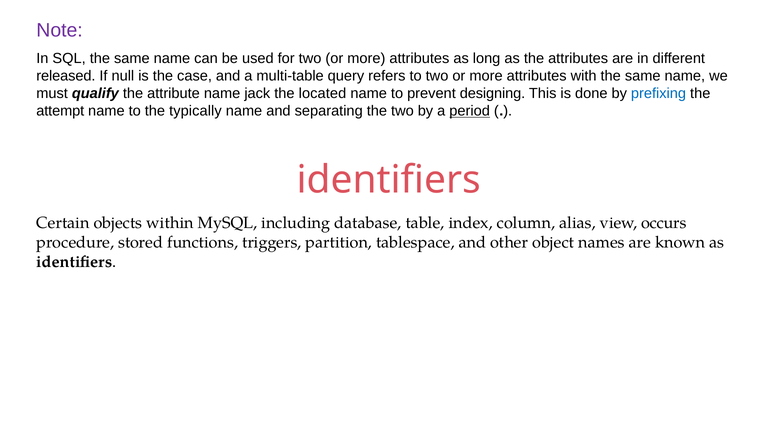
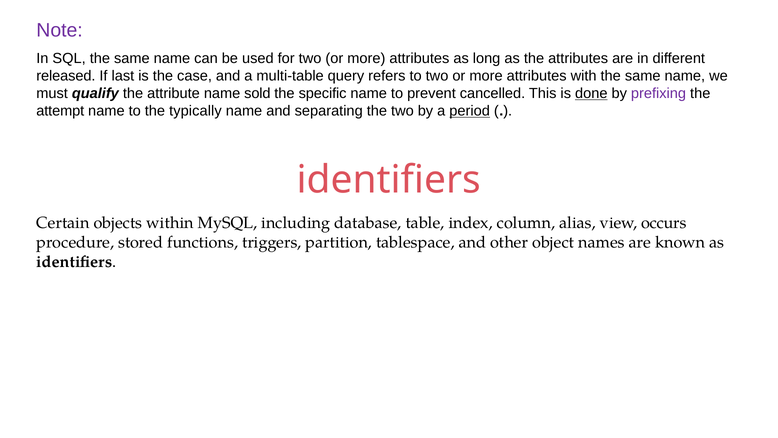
null: null -> last (123, 76)
jack: jack -> sold (257, 93)
located: located -> specific (323, 93)
designing: designing -> cancelled (493, 93)
done underline: none -> present (591, 93)
prefixing colour: blue -> purple (659, 93)
